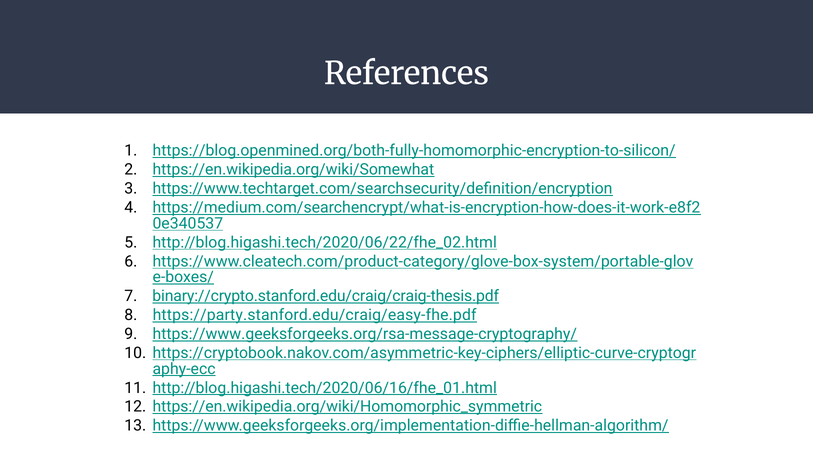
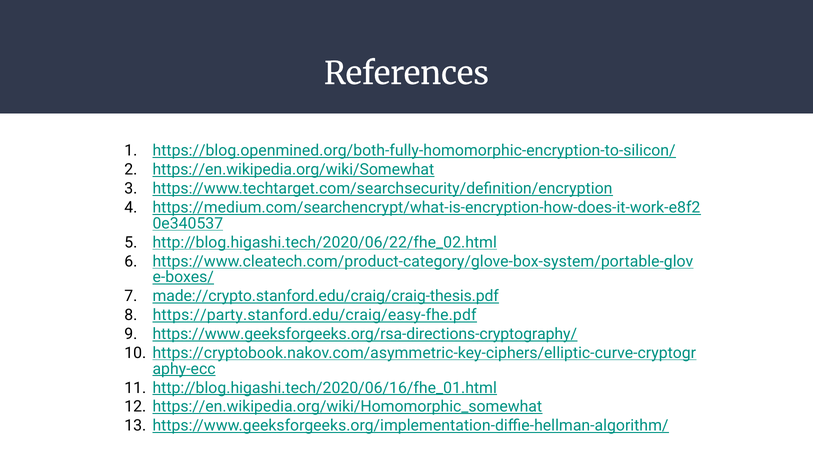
binary://crypto.stanford.edu/craig/craig-thesis.pdf: binary://crypto.stanford.edu/craig/craig-thesis.pdf -> made://crypto.stanford.edu/craig/craig-thesis.pdf (326, 296)
https://www.geeksforgeeks.org/rsa-message-cryptography/: https://www.geeksforgeeks.org/rsa-message-cryptography/ -> https://www.geeksforgeeks.org/rsa-directions-cryptography/ (365, 334)
https://en.wikipedia.org/wiki/Homomorphic_symmetric: https://en.wikipedia.org/wiki/Homomorphic_symmetric -> https://en.wikipedia.org/wiki/Homomorphic_somewhat (347, 407)
